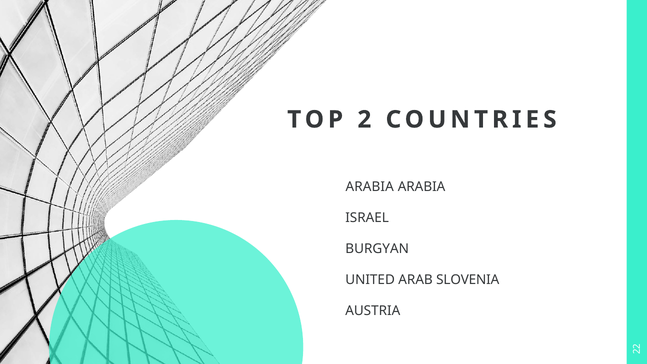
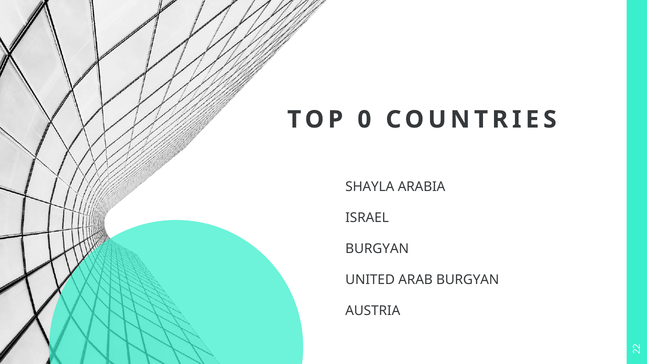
TOP 2: 2 -> 0 (364, 120)
ARABIA: ARABIA -> SHAYLA (370, 187)
ARAB SLOVENIA: SLOVENIA -> BURGYAN (468, 280)
